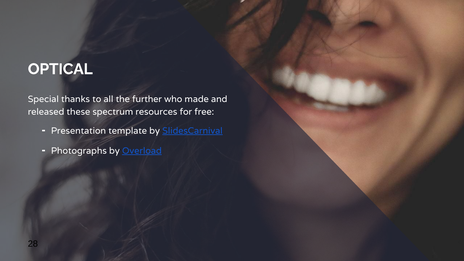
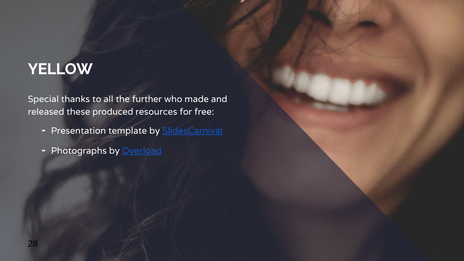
OPTICAL: OPTICAL -> YELLOW (60, 69)
spectrum: spectrum -> produced (113, 112)
